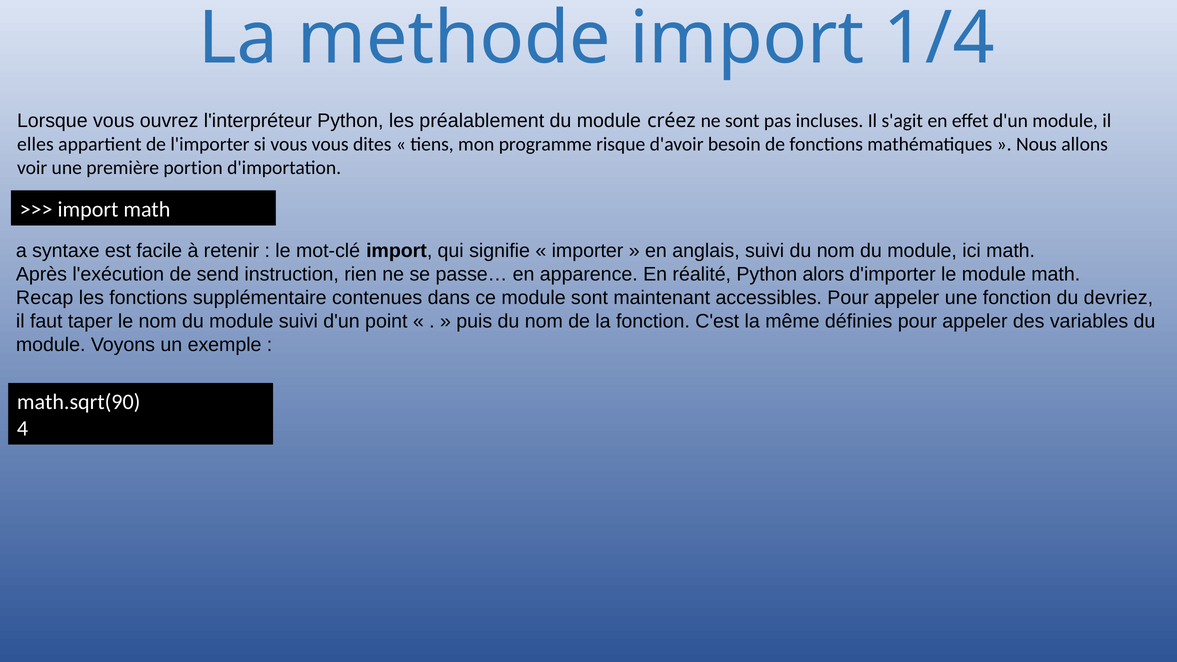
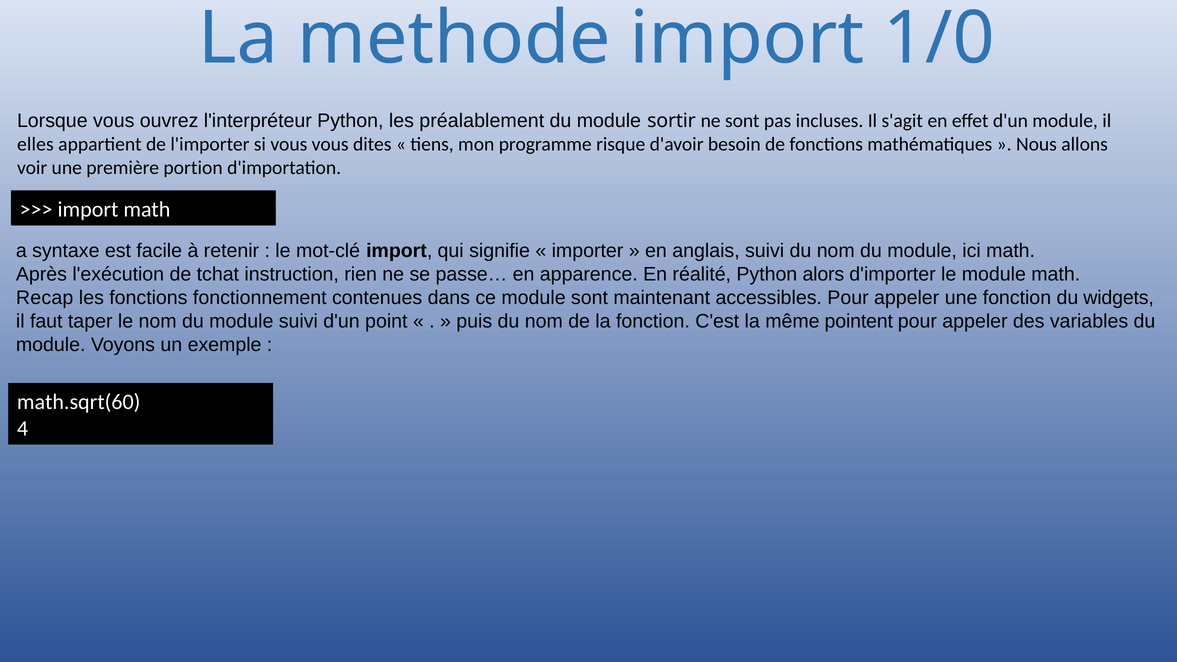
1/4: 1/4 -> 1/0 (939, 38)
créez: créez -> sortir (671, 121)
send: send -> tchat (218, 274)
supplémentaire: supplémentaire -> fonctionnement (260, 298)
devriez: devriez -> widgets (1119, 298)
définies: définies -> pointent (859, 321)
math.sqrt(90: math.sqrt(90 -> math.sqrt(60 (79, 402)
